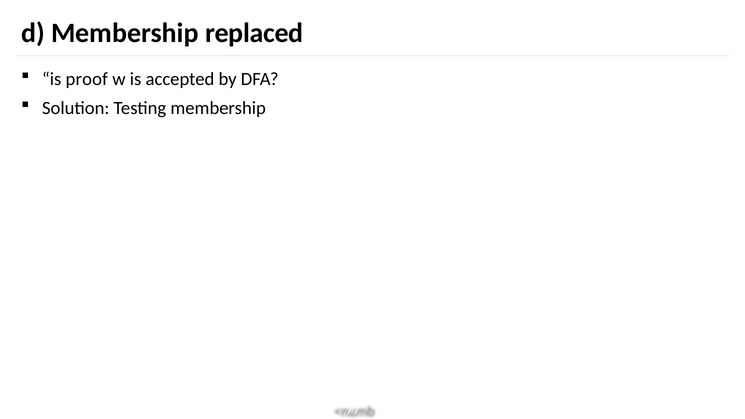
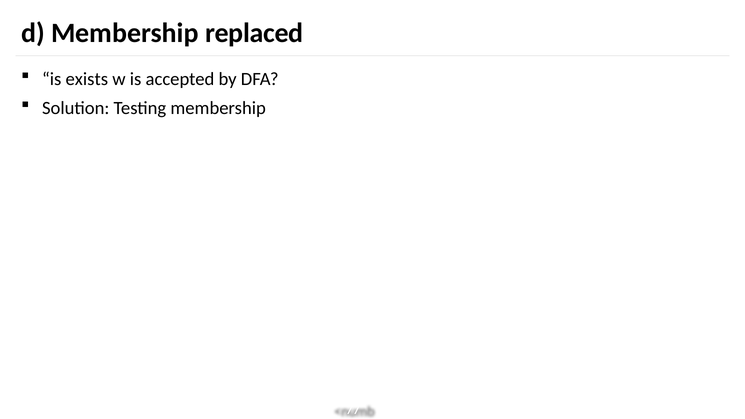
proof: proof -> exists (87, 79)
